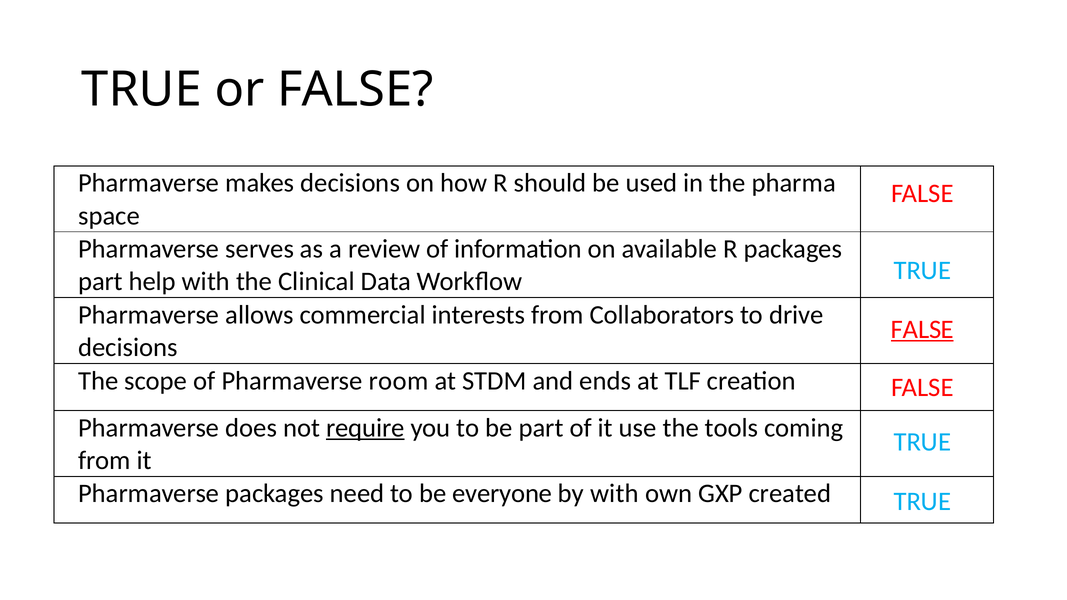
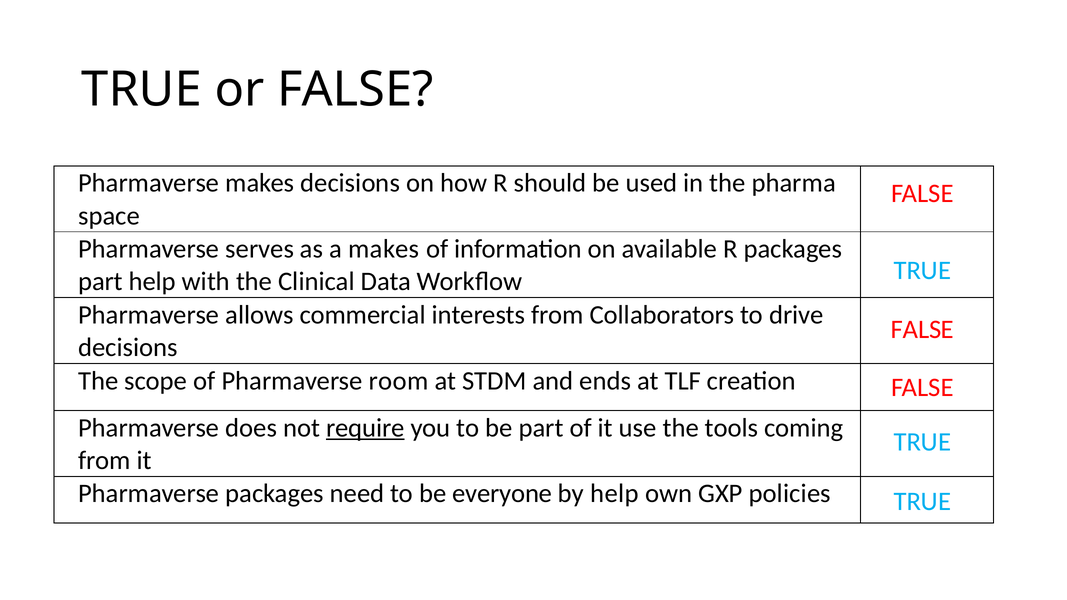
a review: review -> makes (384, 249)
FALSE underline: present -> none (922, 329)
by with: with -> help (614, 494)
created: created -> policies (790, 494)
